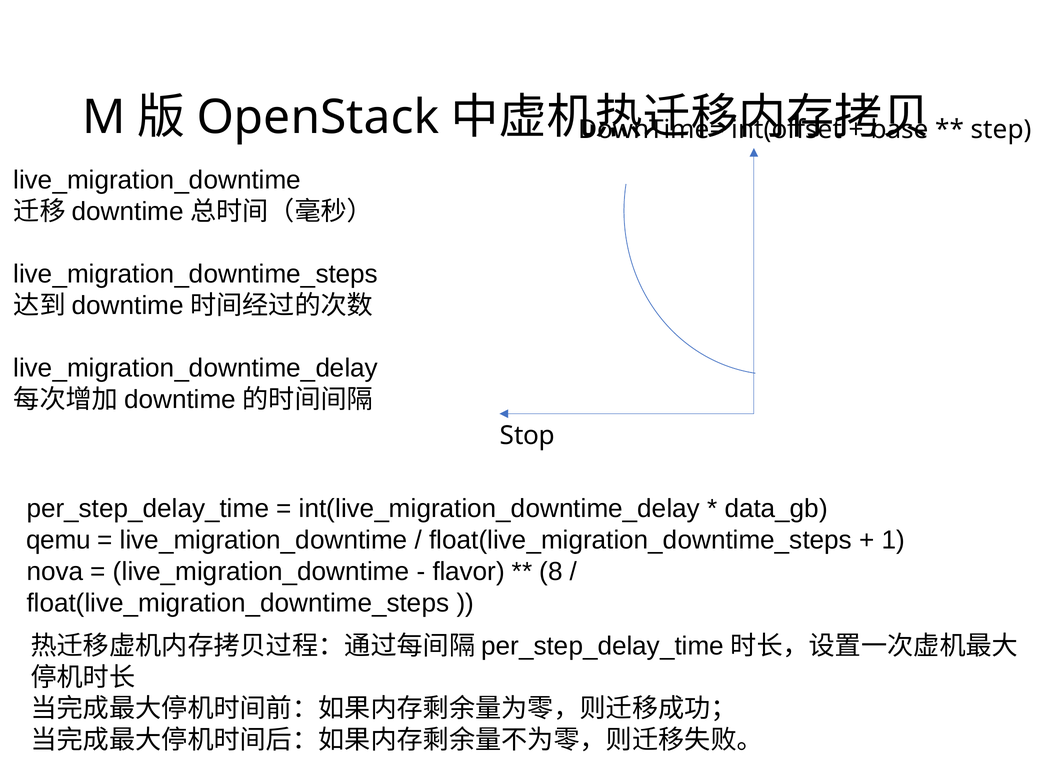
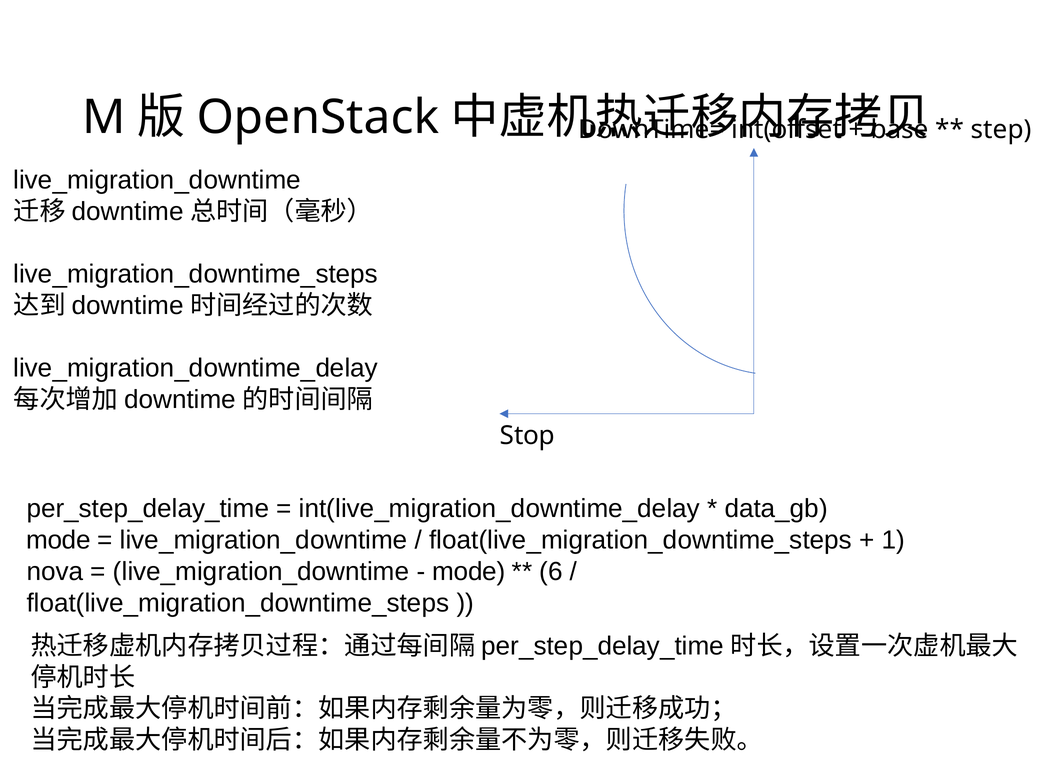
qemu: qemu -> mode (58, 541)
flavor: flavor -> mode (469, 572)
8: 8 -> 6 (551, 572)
